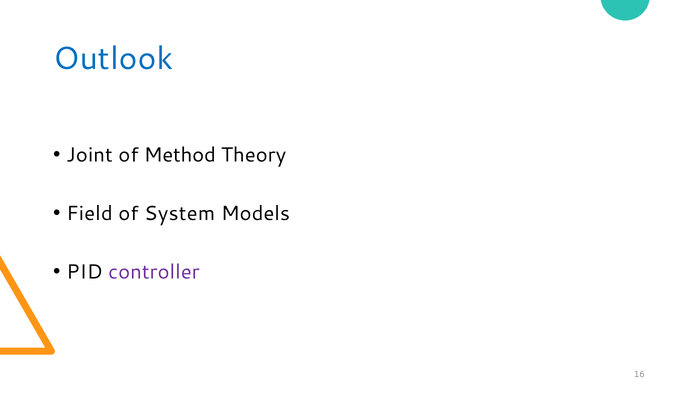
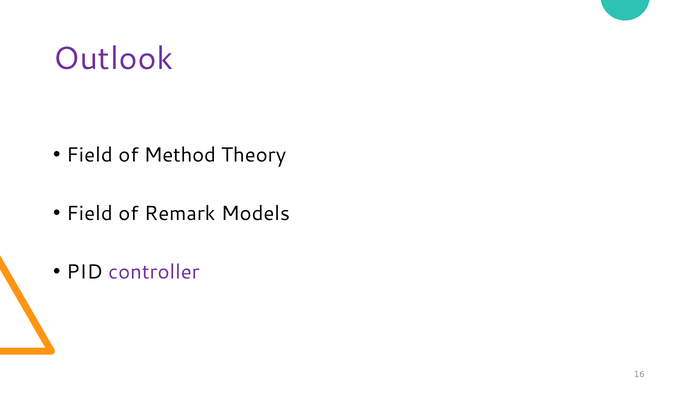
Outlook colour: blue -> purple (113, 59)
Joint: Joint -> Field (90, 155)
System: System -> Remark (180, 213)
